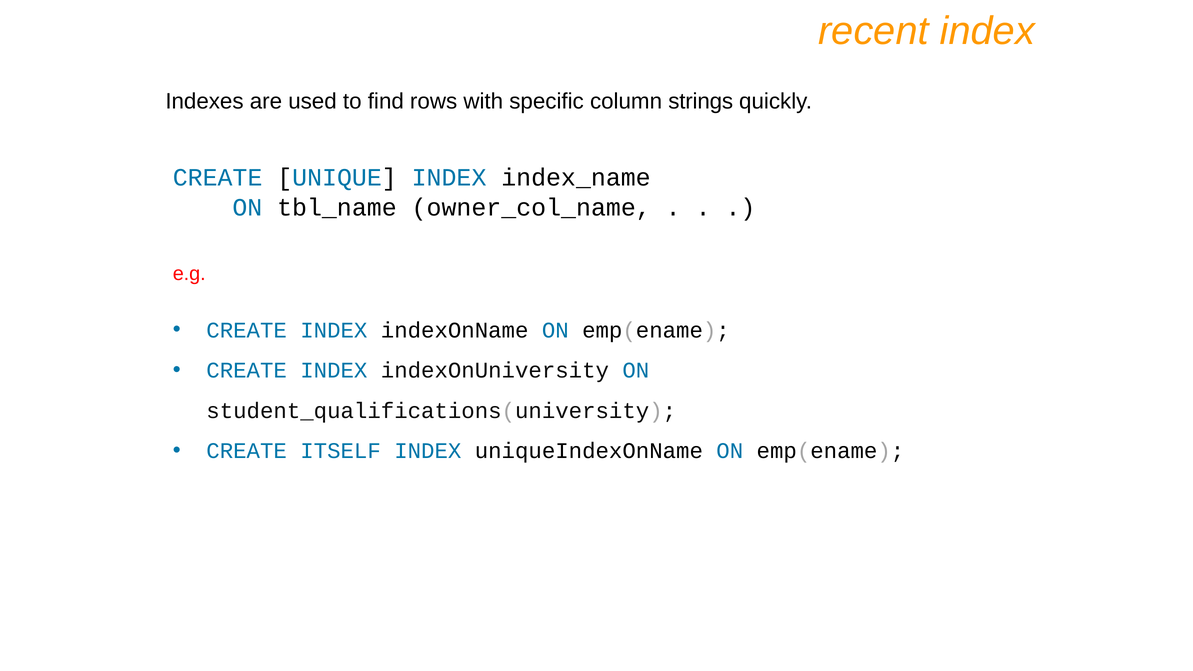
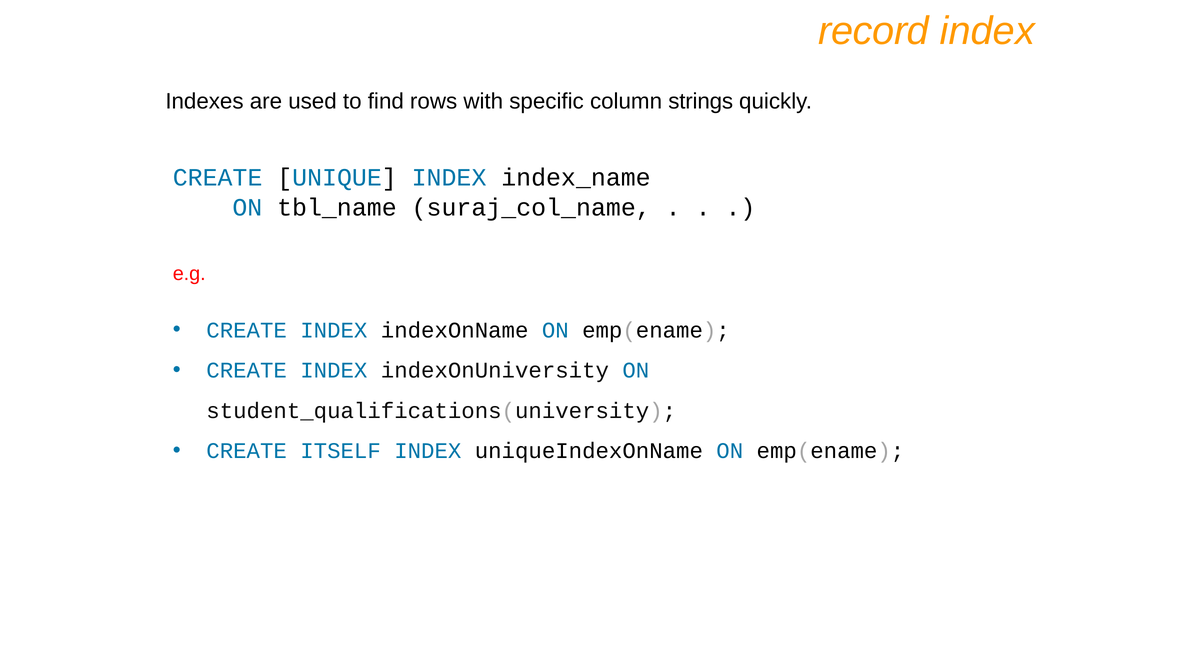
recent: recent -> record (874, 31)
owner_col_name: owner_col_name -> suraj_col_name (531, 207)
